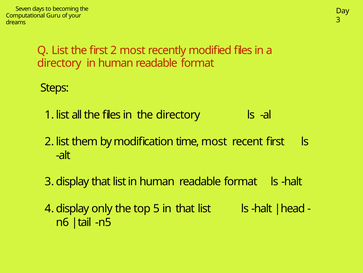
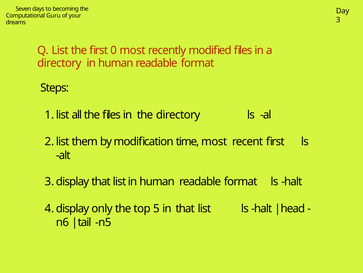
2: 2 -> 0 (114, 50)
